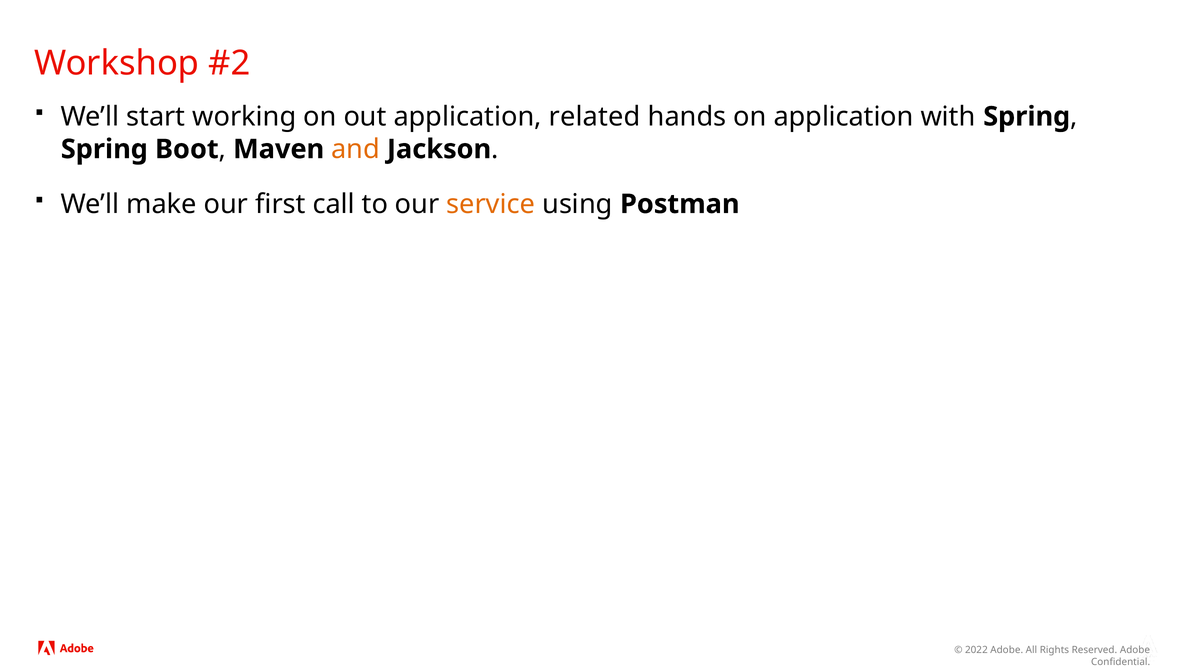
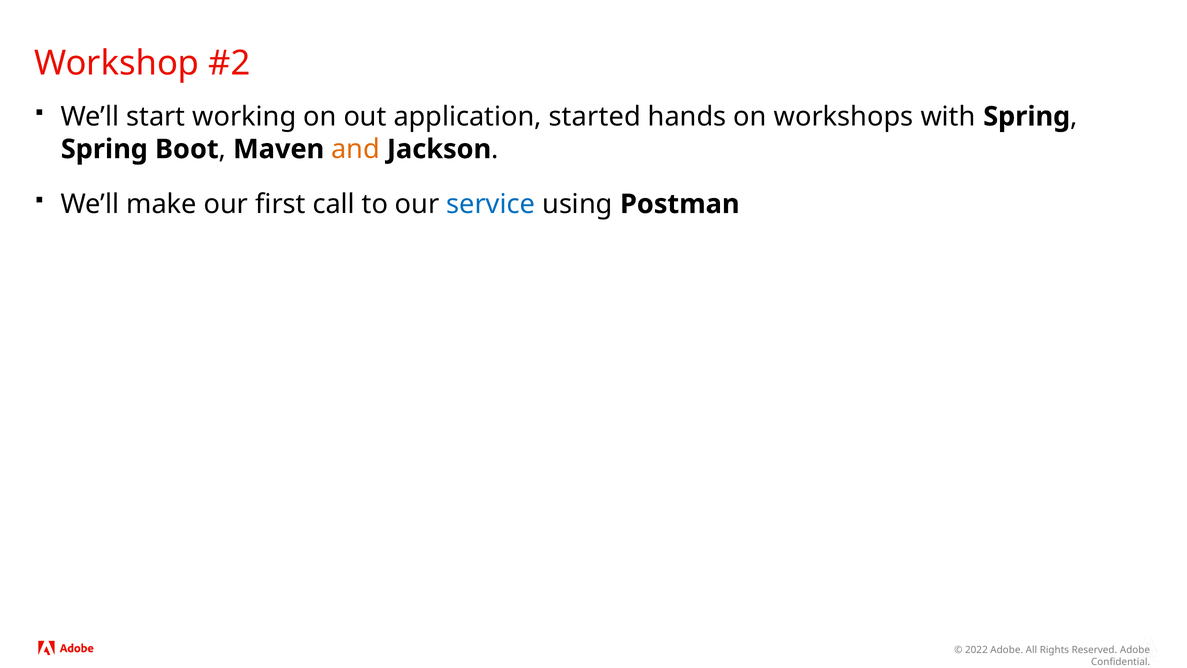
related: related -> started (595, 117)
on application: application -> workshops (844, 117)
service colour: orange -> blue (491, 204)
